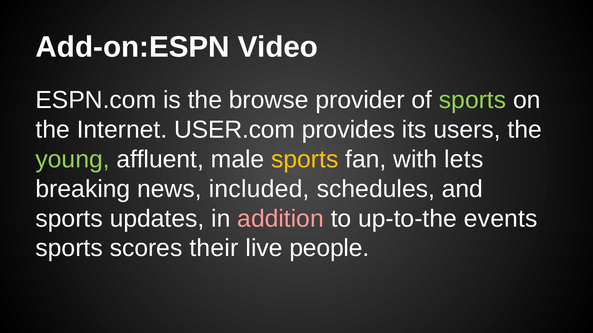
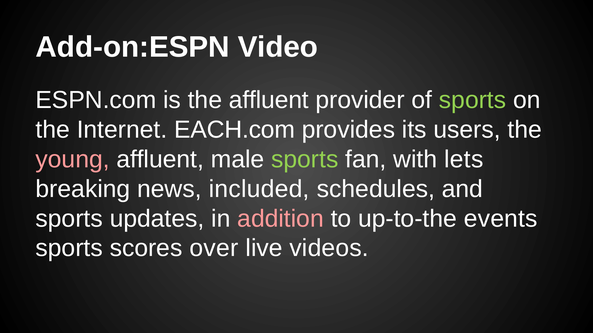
the browse: browse -> affluent (269, 100)
USER.com: USER.com -> EACH.com (235, 130)
young colour: light green -> pink (73, 160)
sports colour: yellow -> light green (305, 160)
their: their -> over (214, 249)
people: people -> videos (329, 249)
